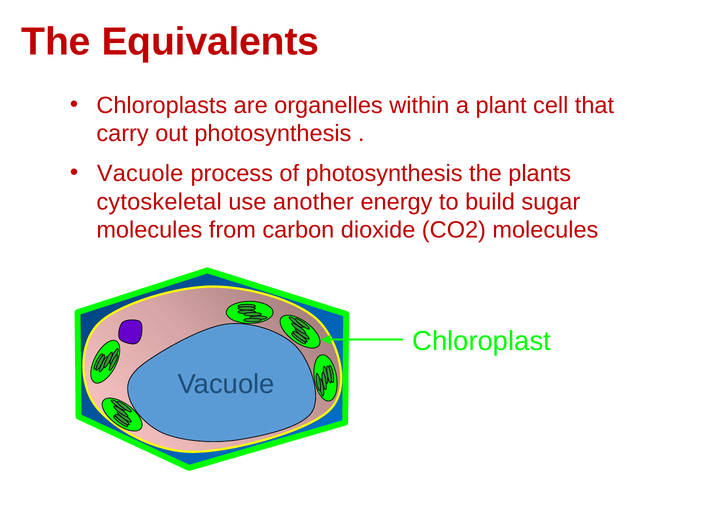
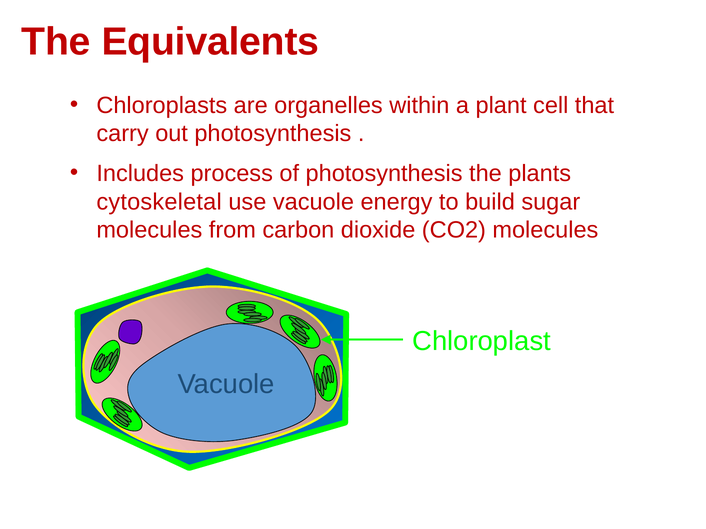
Vacuole: Vacuole -> Includes (140, 174)
use another: another -> vacuole (313, 202)
